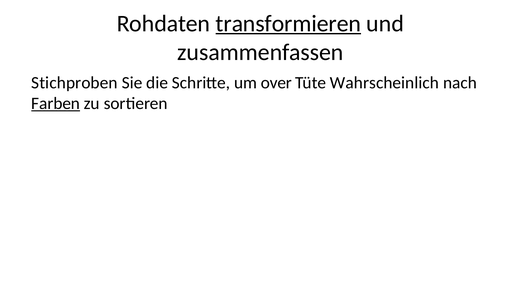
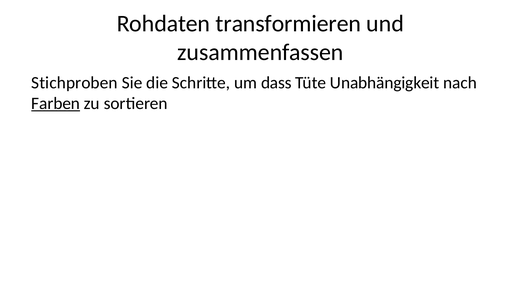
transformieren underline: present -> none (288, 23)
over: over -> dass (276, 83)
Wahrscheinlich: Wahrscheinlich -> Unabhängigkeit (385, 83)
